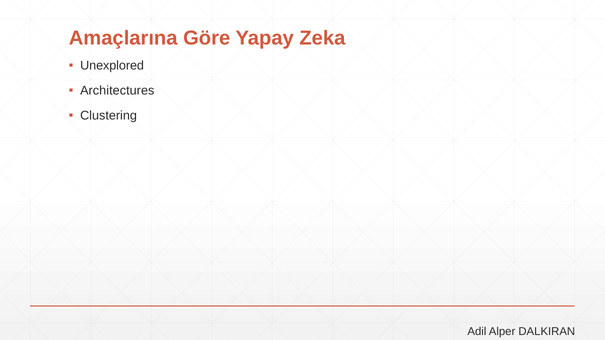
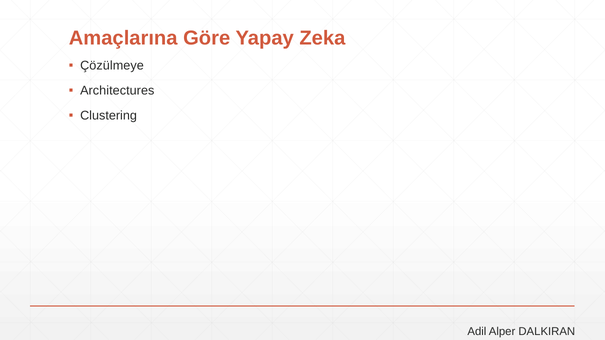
Unexplored: Unexplored -> Çözülmeye (112, 66)
